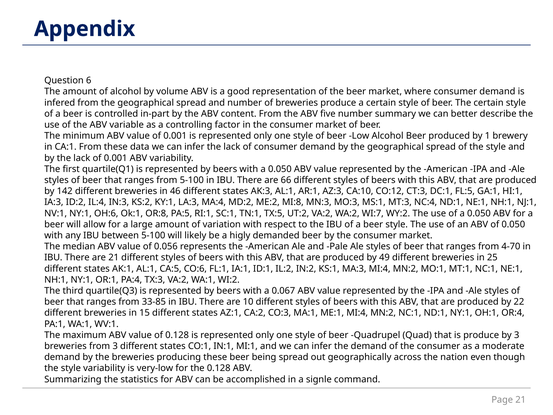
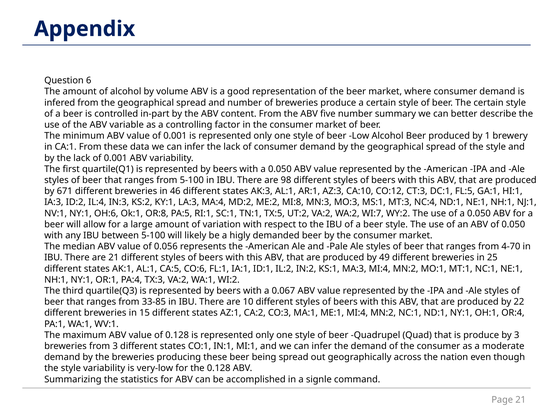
66: 66 -> 98 (286, 180)
142: 142 -> 671 (65, 191)
